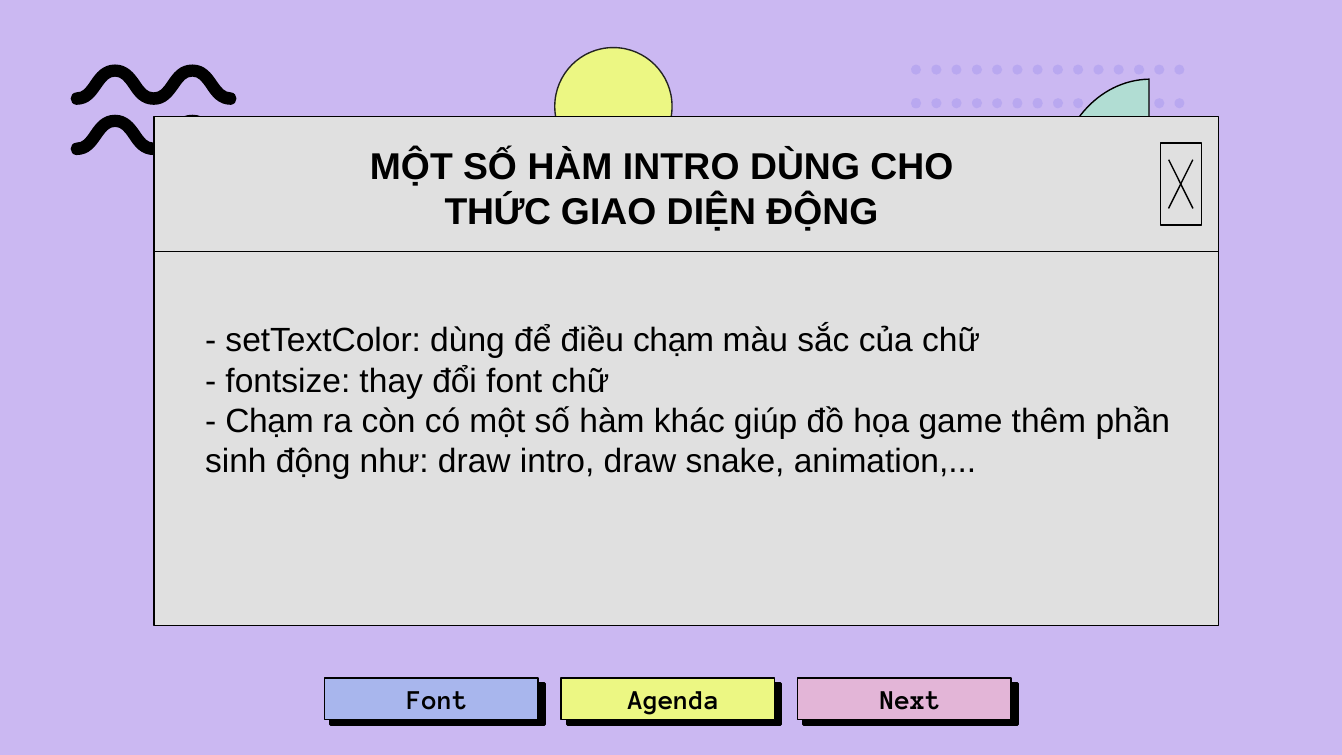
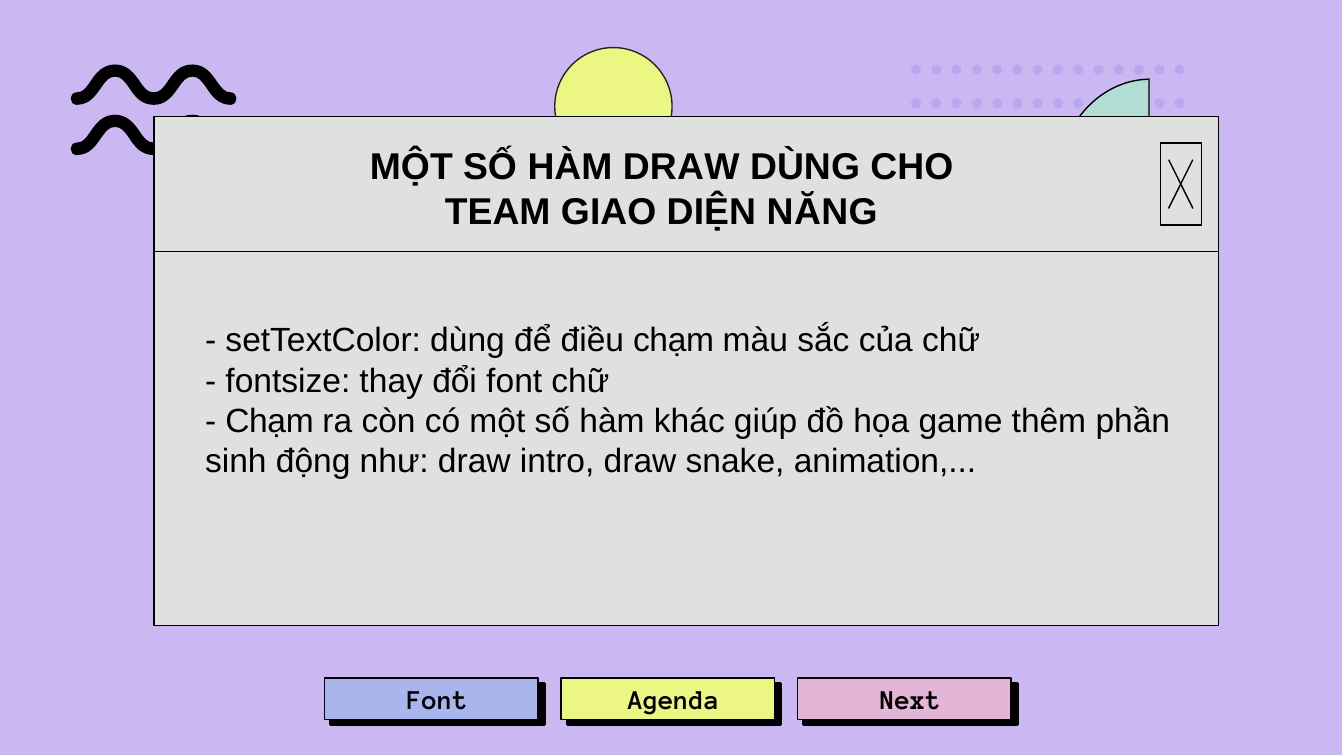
HÀM INTRO: INTRO -> DRAW (681, 168)
THỨC: THỨC -> TEAM (498, 212)
DIỆN ĐỘNG: ĐỘNG -> NĂNG (822, 212)
